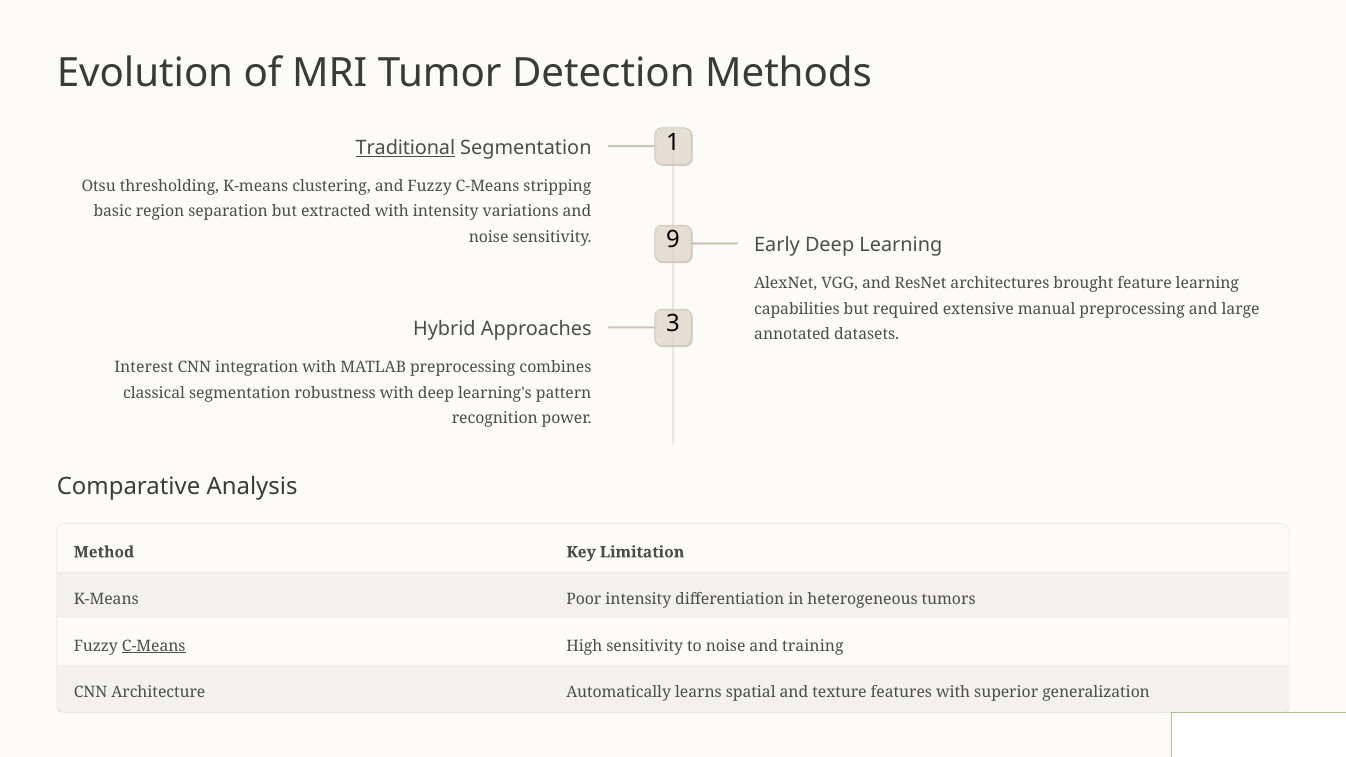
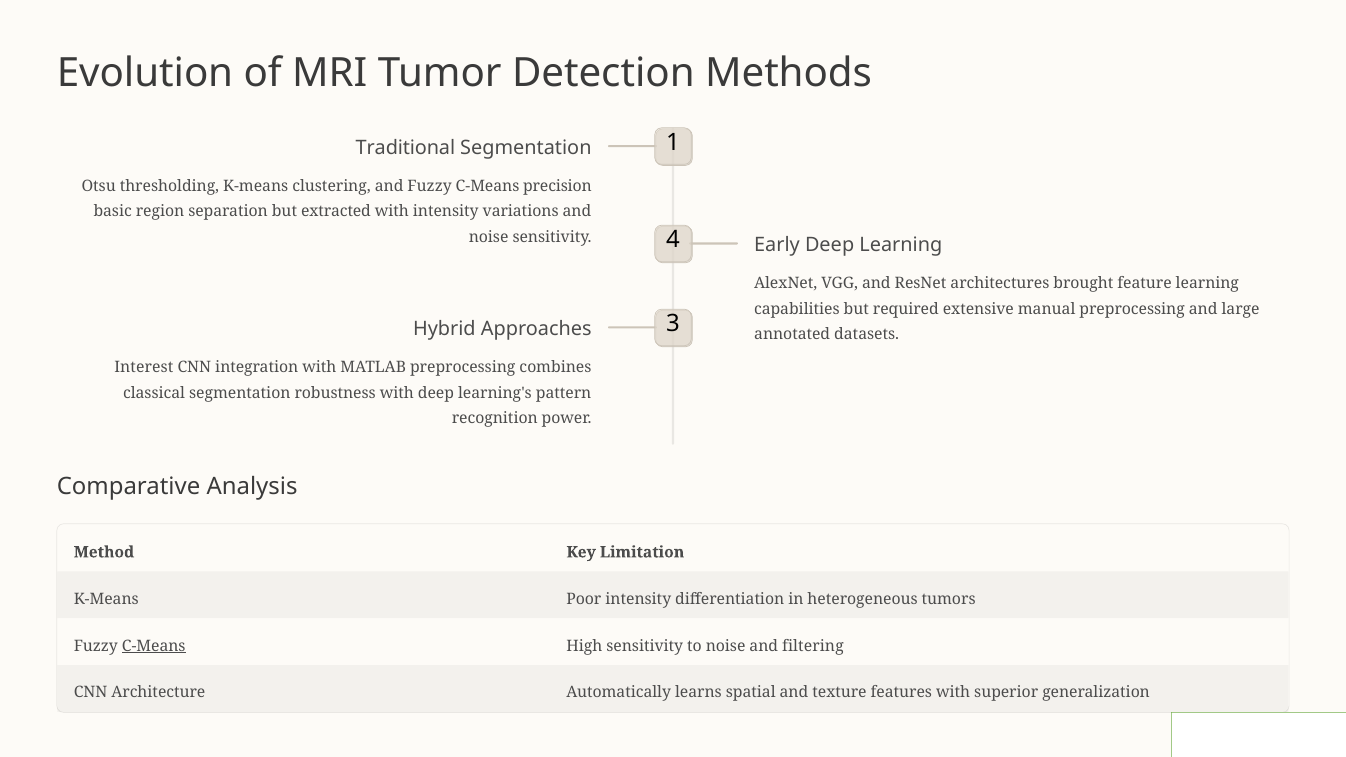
Traditional underline: present -> none (405, 148)
stripping: stripping -> precision (557, 186)
9: 9 -> 4 (673, 240)
training: training -> filtering (813, 646)
